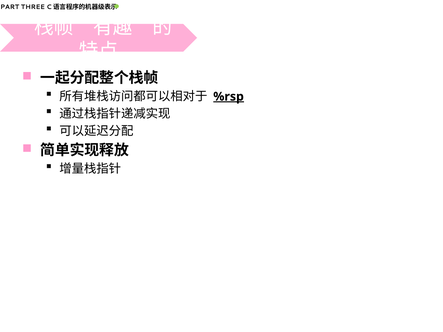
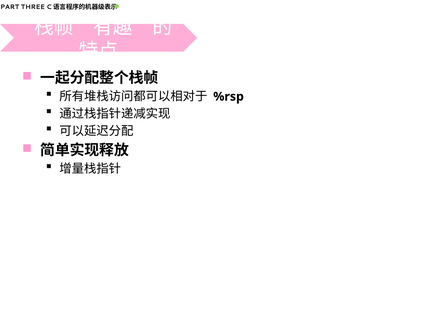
%rsp underline: present -> none (229, 97)
